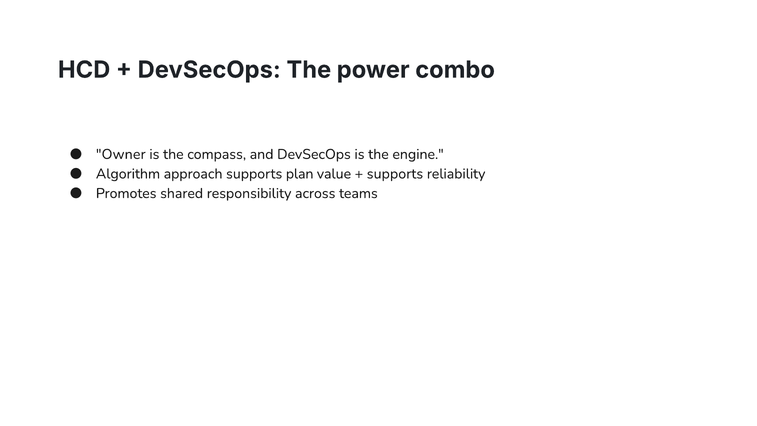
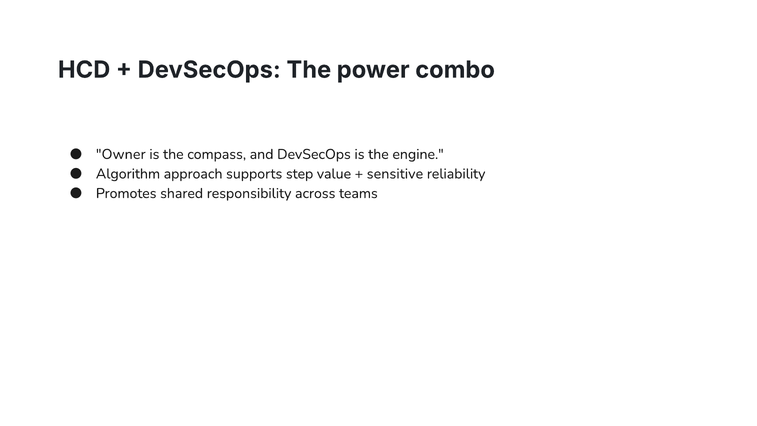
plan: plan -> step (300, 174)
supports: supports -> sensitive (395, 174)
